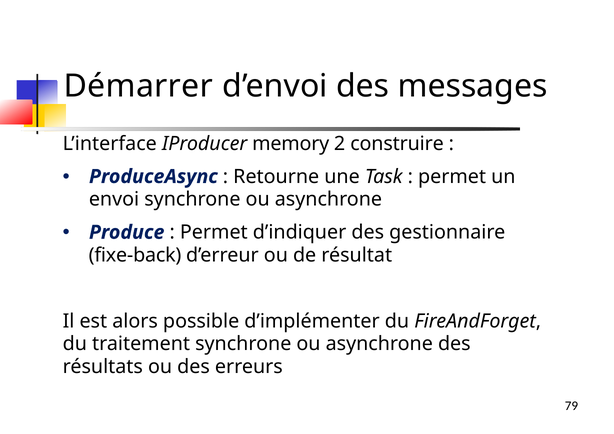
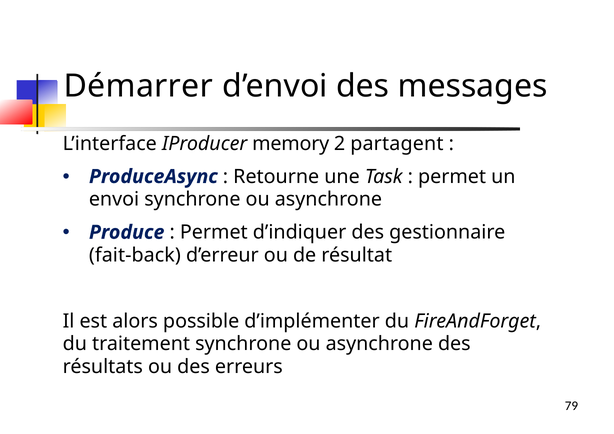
construire: construire -> partagent (397, 144)
fixe-back: fixe-back -> fait-back (135, 255)
